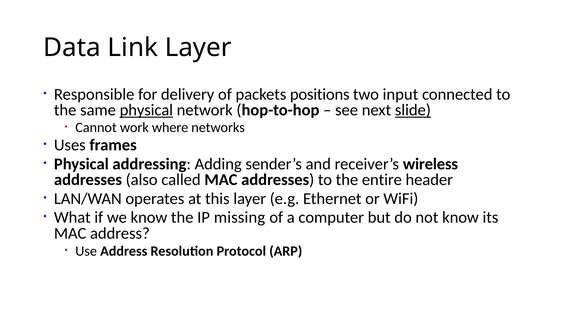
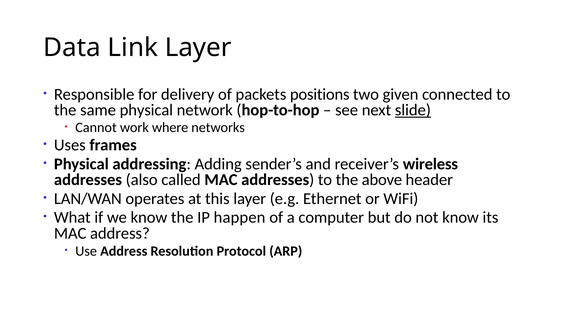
input: input -> given (401, 94)
physical underline: present -> none (146, 110)
entire: entire -> above (382, 180)
missing: missing -> happen (240, 218)
